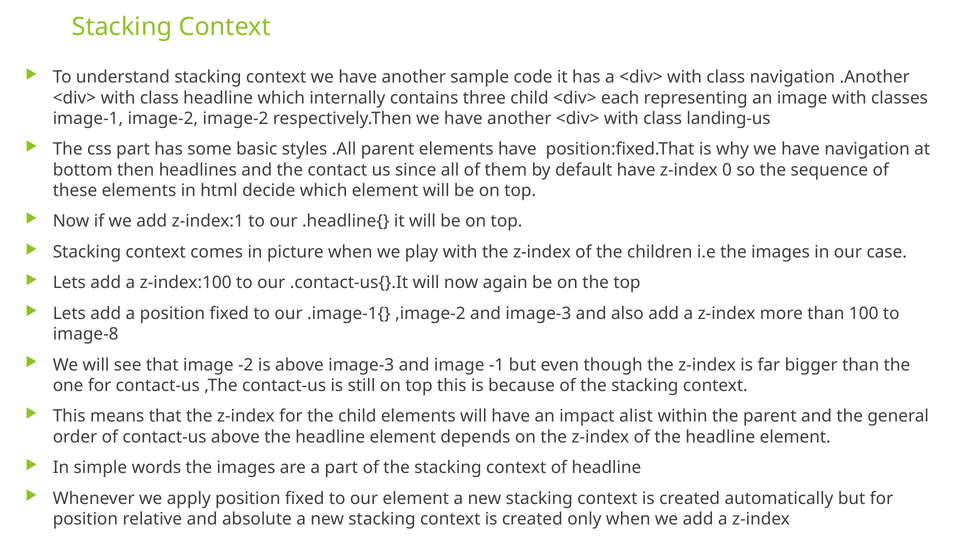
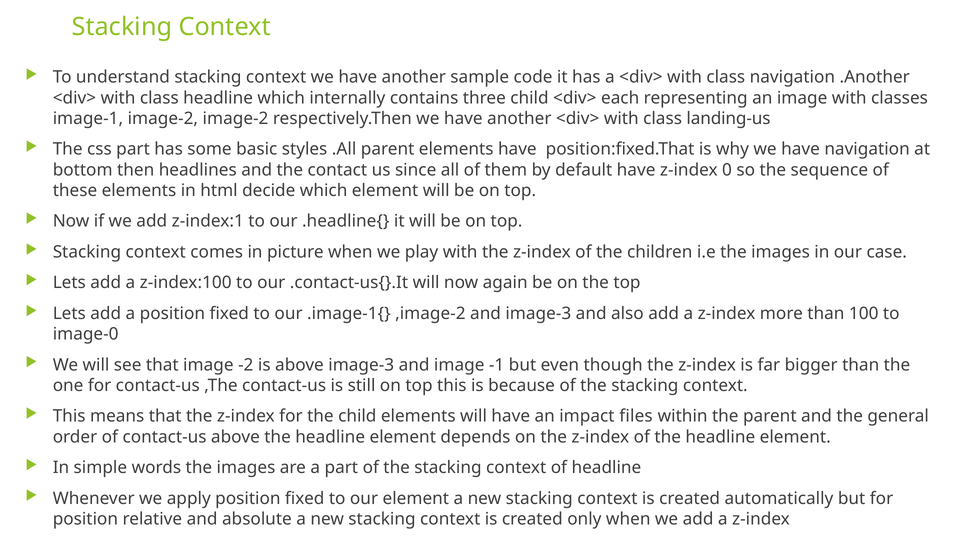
image-8: image-8 -> image-0 (86, 334)
alist: alist -> files (636, 416)
